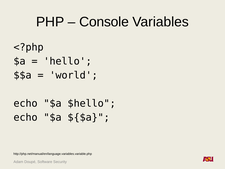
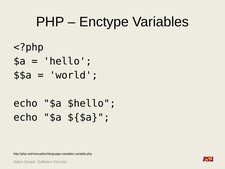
Console: Console -> Enctype (104, 22)
